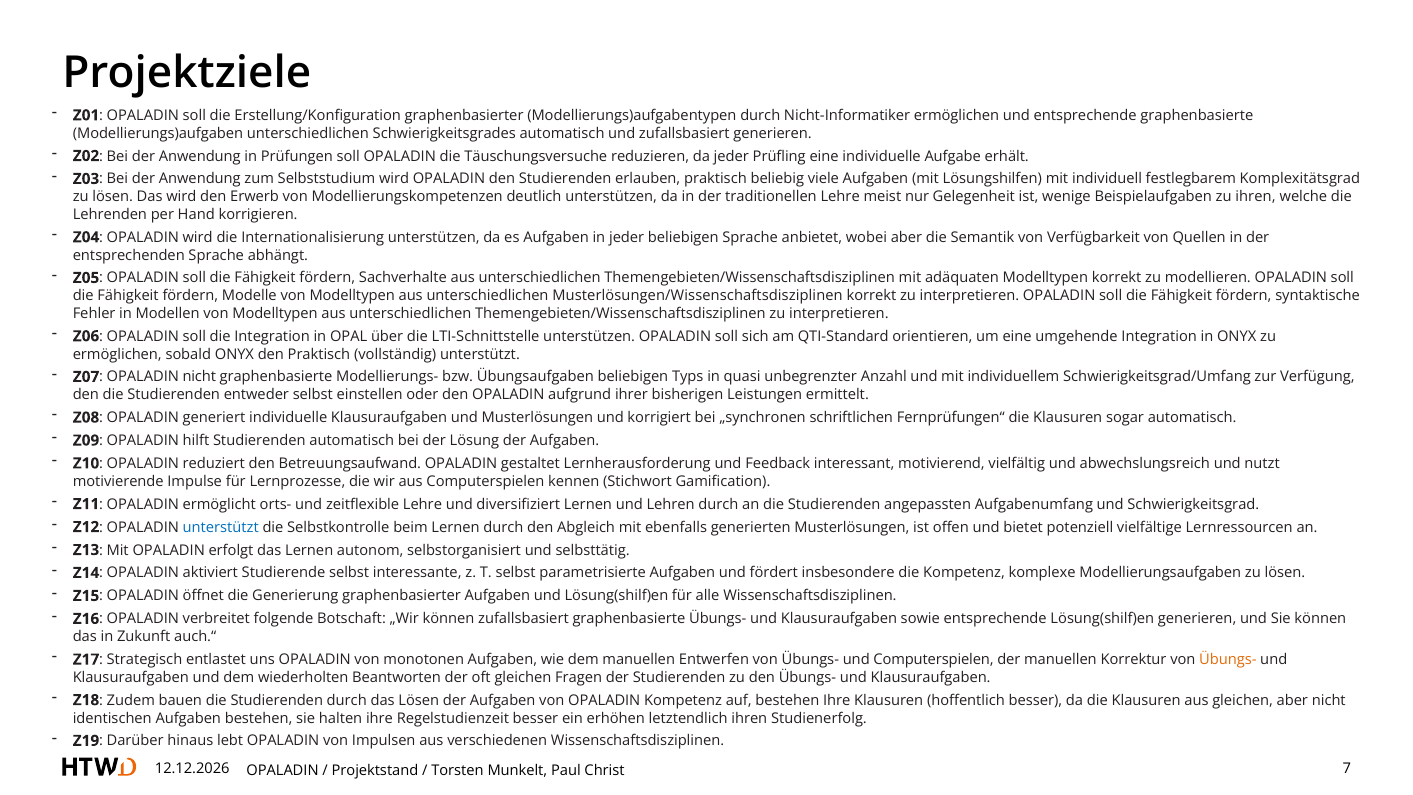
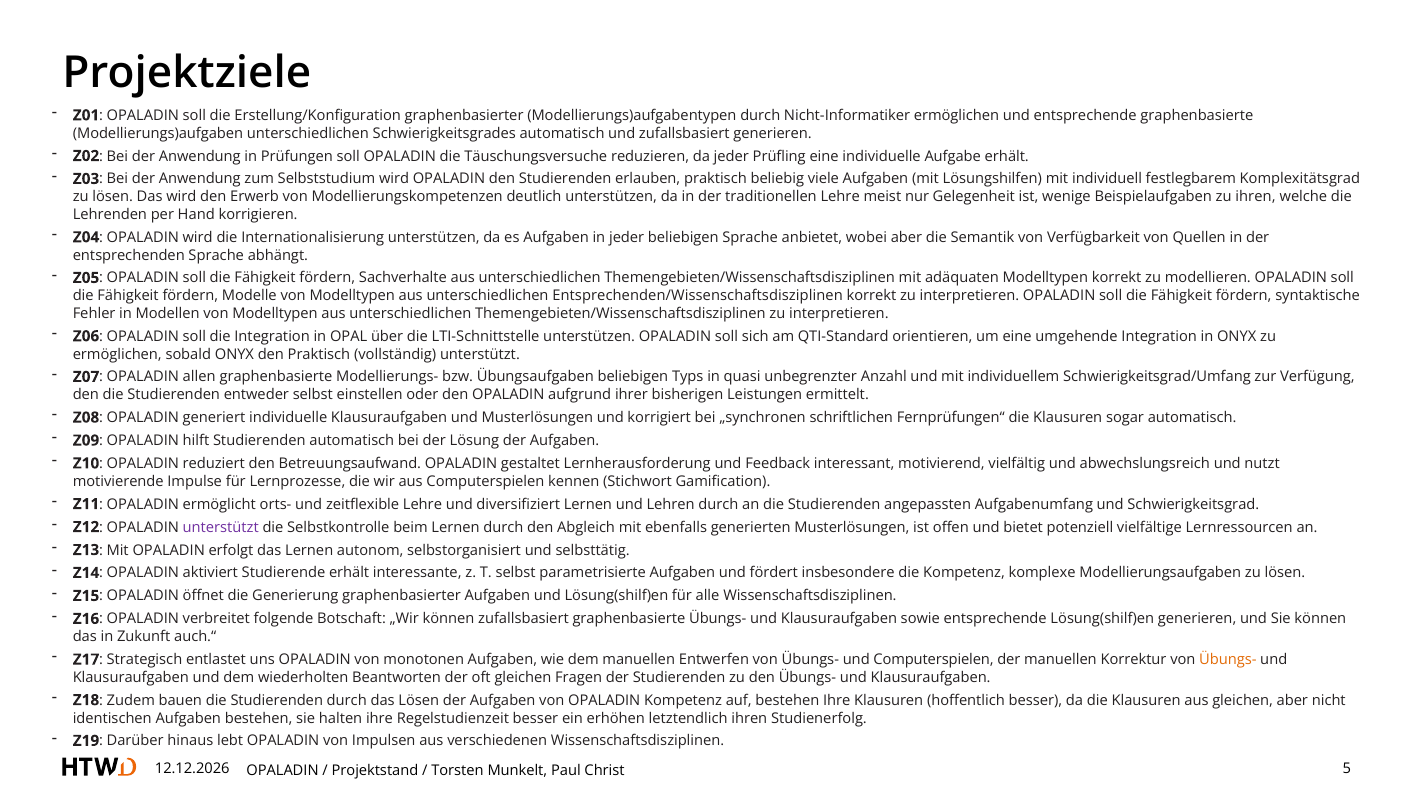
Musterlösungen/Wissenschaftsdisziplinen: Musterlösungen/Wissenschaftsdisziplinen -> Entsprechenden/Wissenschaftsdisziplinen (698, 296)
OPALADIN nicht: nicht -> allen (199, 377)
unterstützt colour: blue -> purple (221, 527)
Studierende selbst: selbst -> erhält (349, 573)
7: 7 -> 5 (1347, 769)
